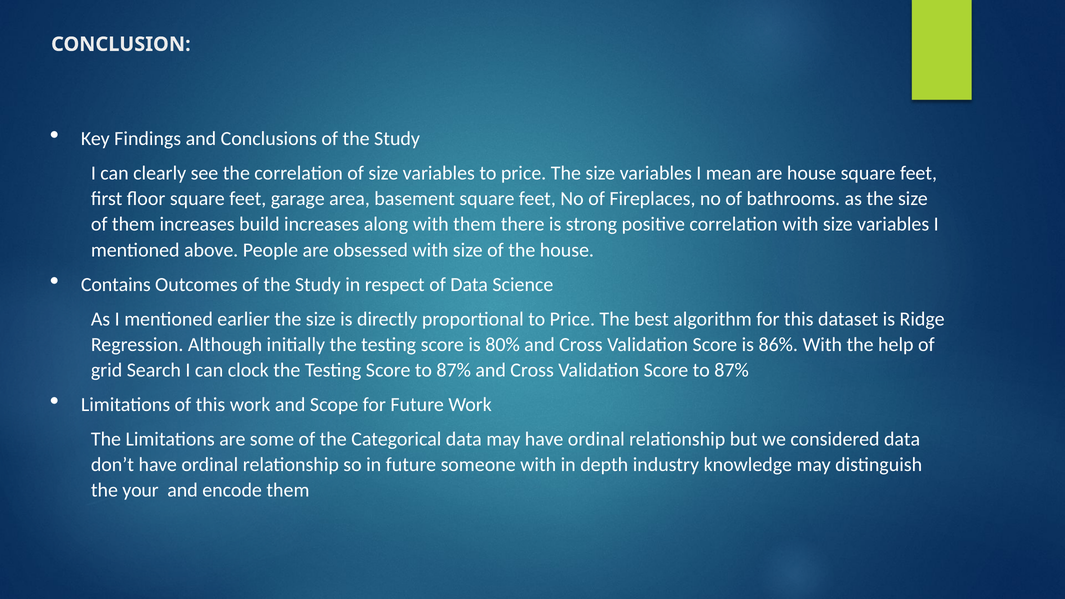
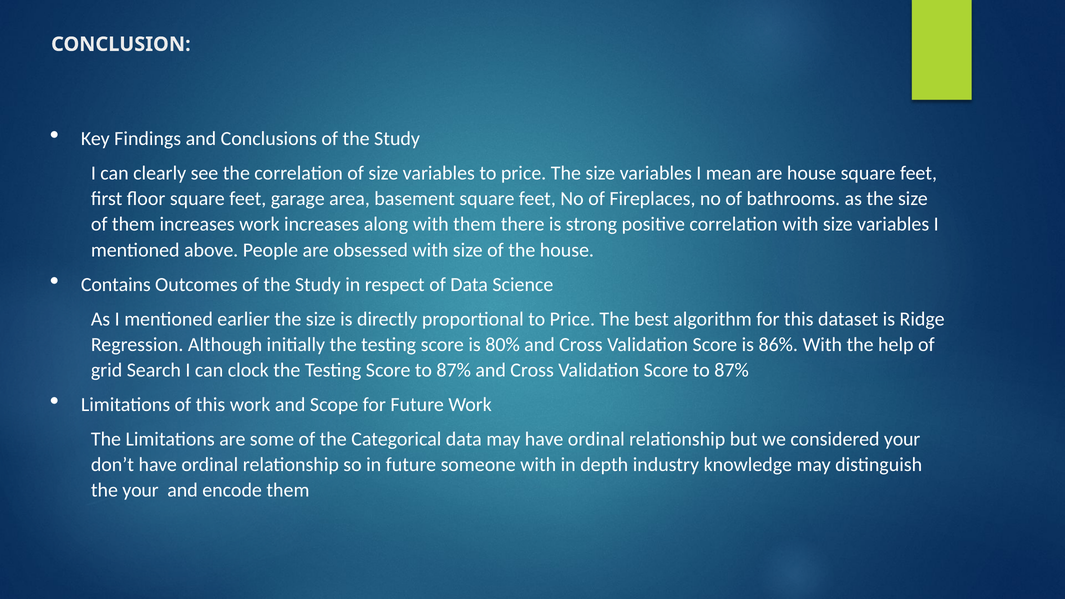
increases build: build -> work (259, 224)
considered data: data -> your (902, 439)
